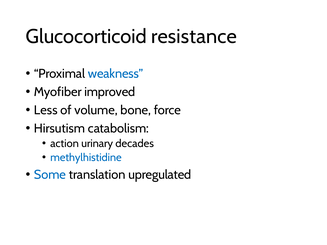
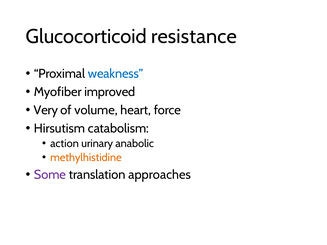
Less: Less -> Very (46, 110)
bone: bone -> heart (136, 110)
decades: decades -> anabolic (135, 144)
methylhistidine colour: blue -> orange (86, 158)
Some colour: blue -> purple (50, 175)
upregulated: upregulated -> approaches (160, 175)
